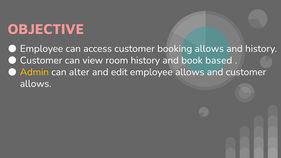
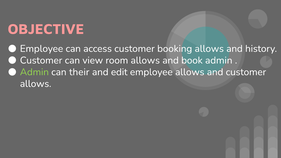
room history: history -> allows (145, 60)
book based: based -> admin (219, 60)
Admin colour: yellow -> light green (34, 72)
alter: alter -> their (79, 72)
